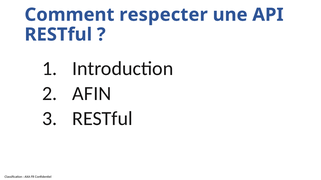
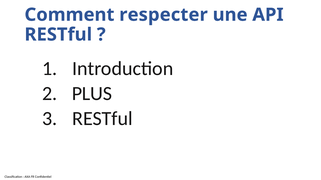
AFIN: AFIN -> PLUS (92, 94)
